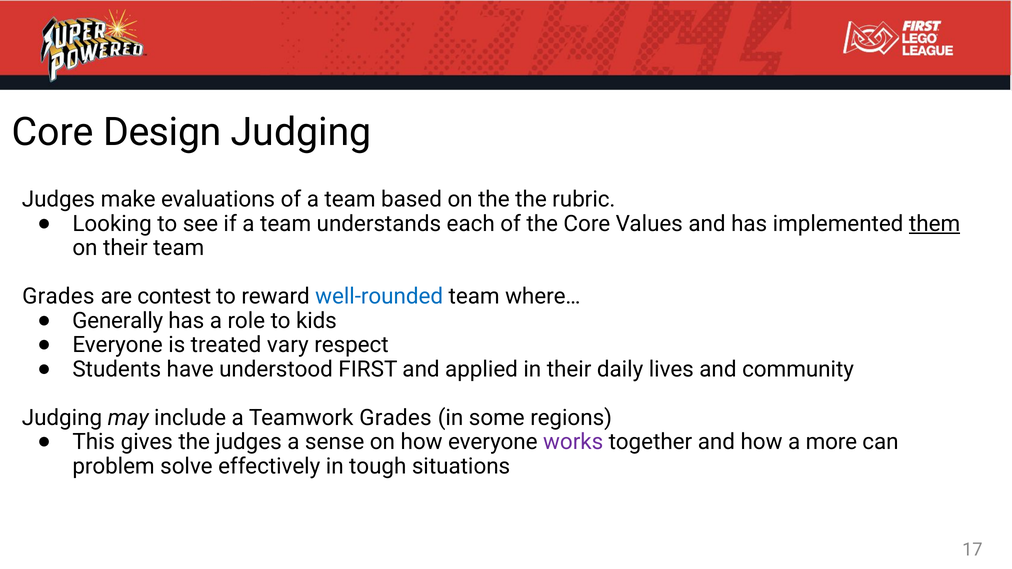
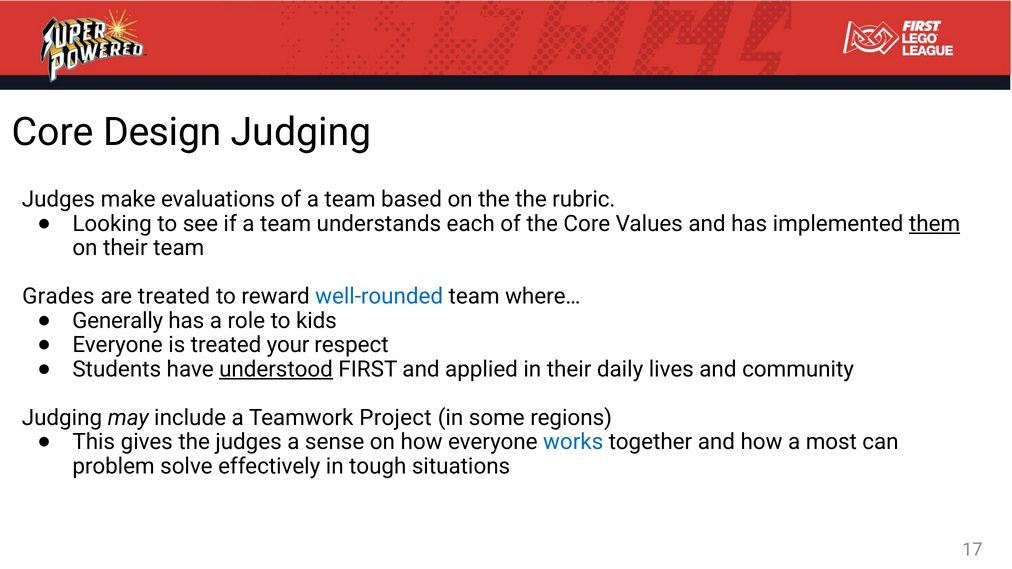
are contest: contest -> treated (174, 297)
vary: vary -> your (288, 345)
understood underline: none -> present (276, 369)
Teamwork Grades: Grades -> Project (396, 418)
works colour: purple -> blue (573, 442)
more: more -> most (831, 442)
